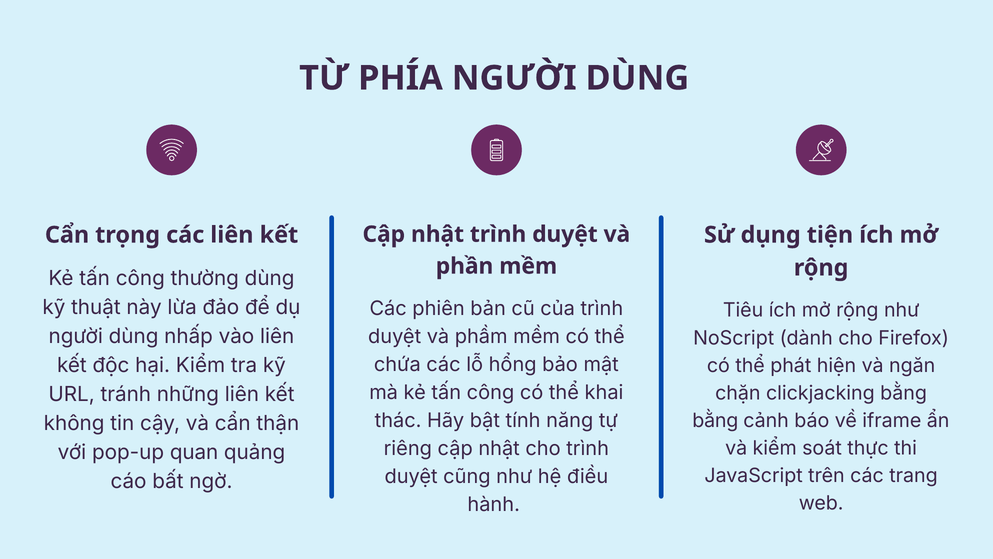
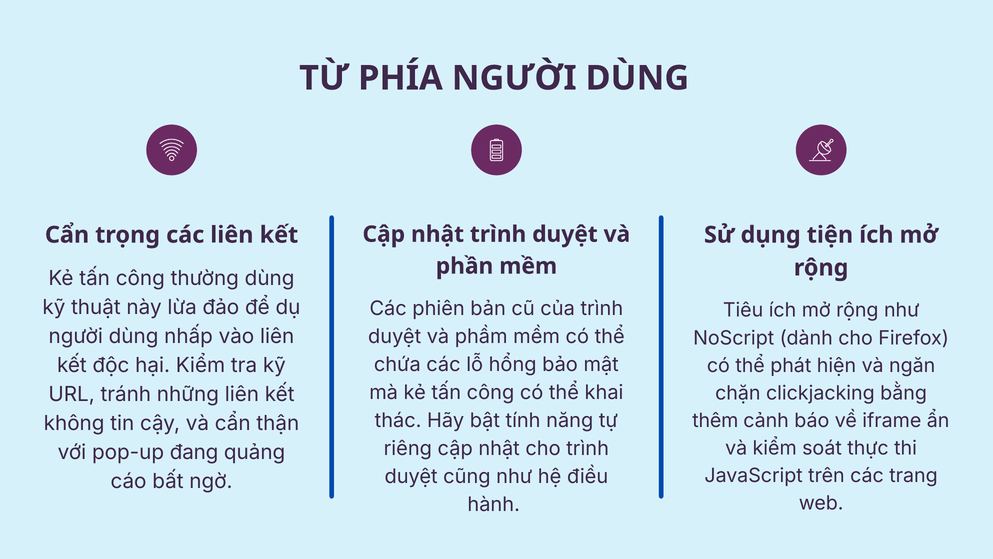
bằng: bằng -> thêm (715, 420)
quan: quan -> đang (194, 452)
